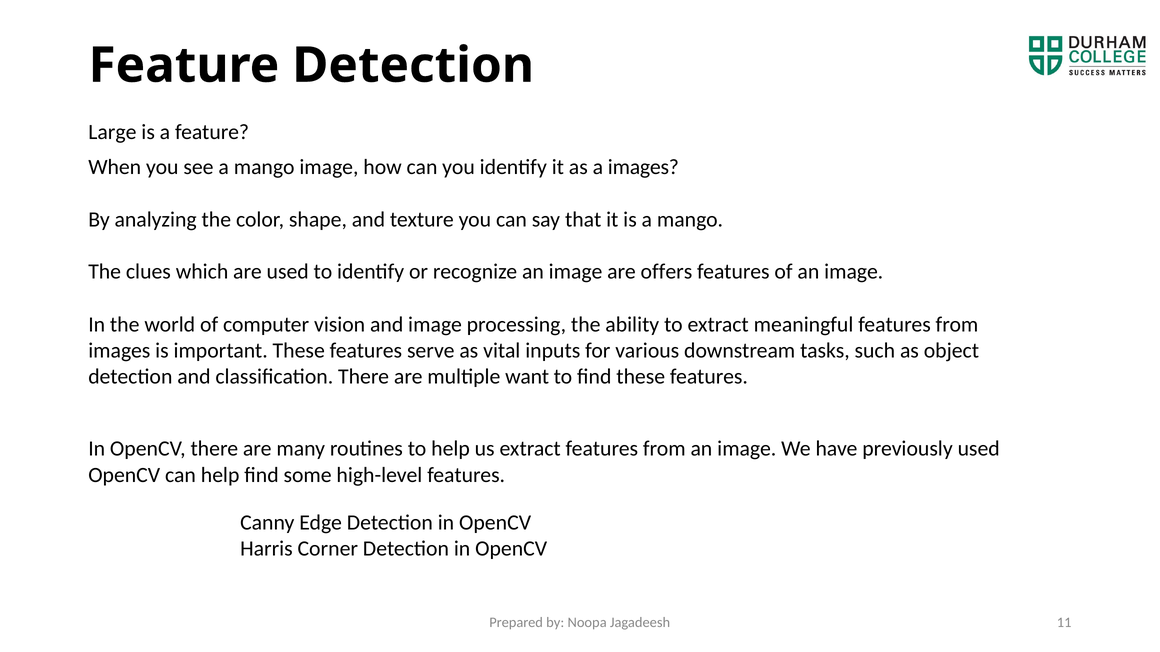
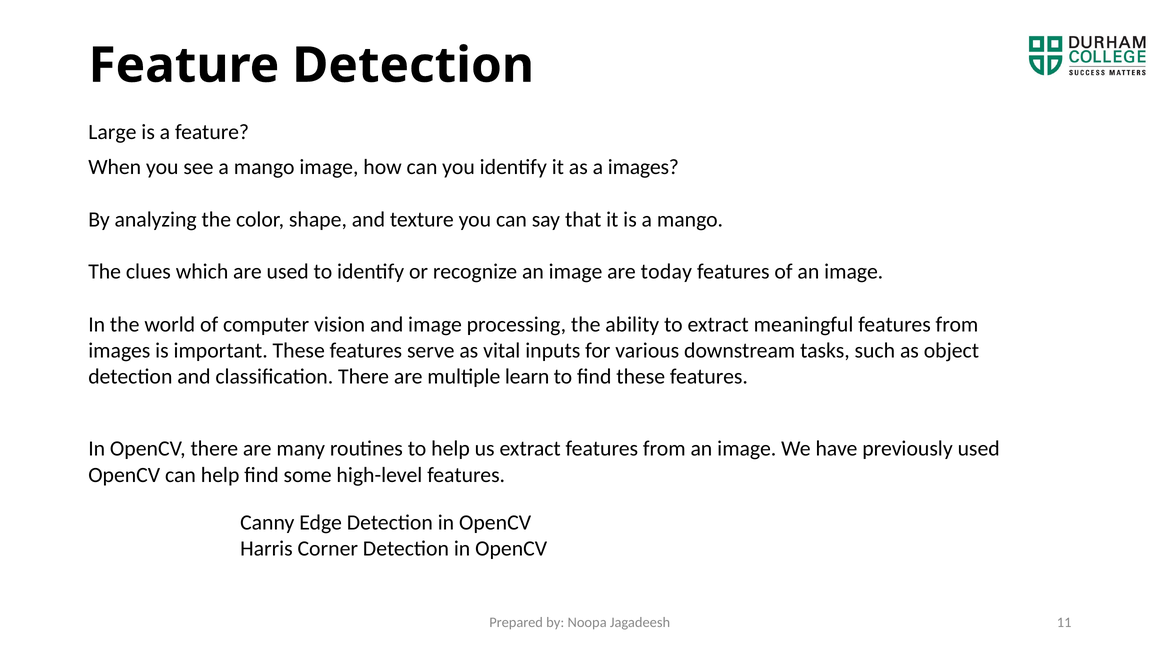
offers: offers -> today (666, 272)
want: want -> learn (527, 377)
